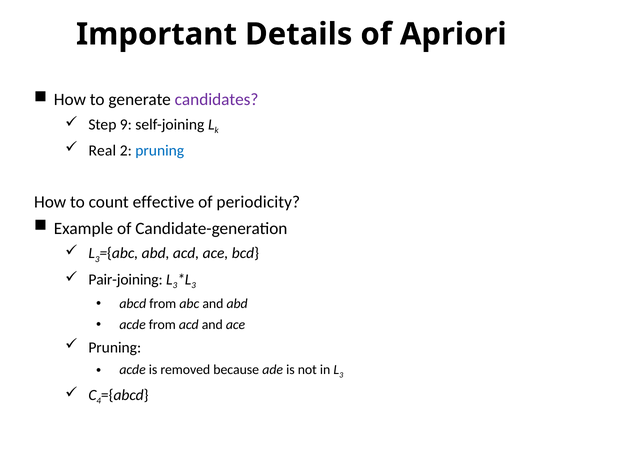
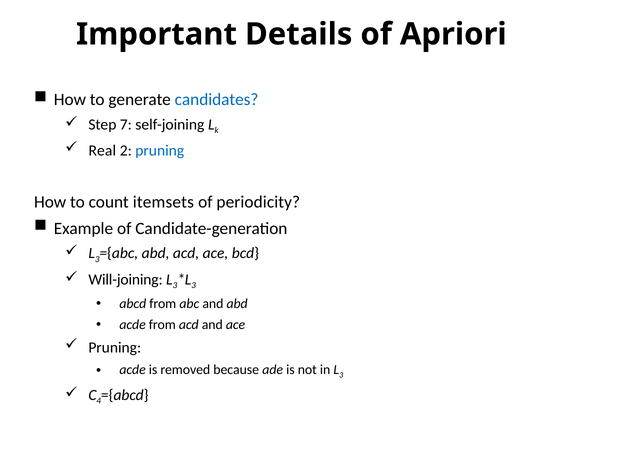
candidates colour: purple -> blue (217, 100)
9: 9 -> 7 (126, 124)
effective: effective -> itemsets (163, 202)
Pair-joining: Pair-joining -> Will-joining (126, 279)
